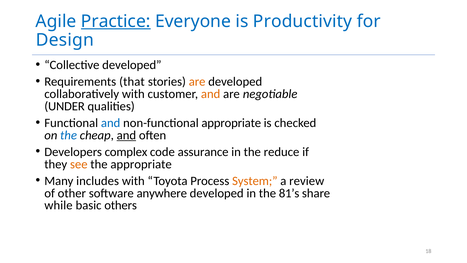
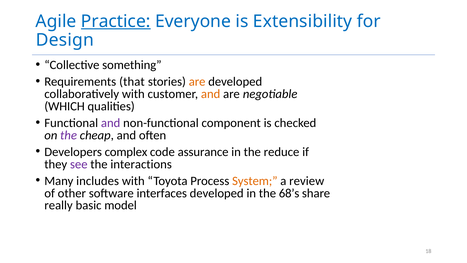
Productivity: Productivity -> Extensibility (303, 21)
Collective developed: developed -> something (132, 65)
UNDER: UNDER -> WHICH (65, 106)
and colour: blue -> purple (111, 123)
non-functional appropriate: appropriate -> component (231, 123)
the colour: blue -> purple (69, 135)
and underline: present -> none (126, 135)
see colour: orange -> purple (79, 164)
the appropriate: appropriate -> interactions (141, 164)
anywhere: anywhere -> interfaces (162, 193)
81’s: 81’s -> 68’s (289, 193)
while: while -> really (59, 205)
others: others -> model (121, 205)
